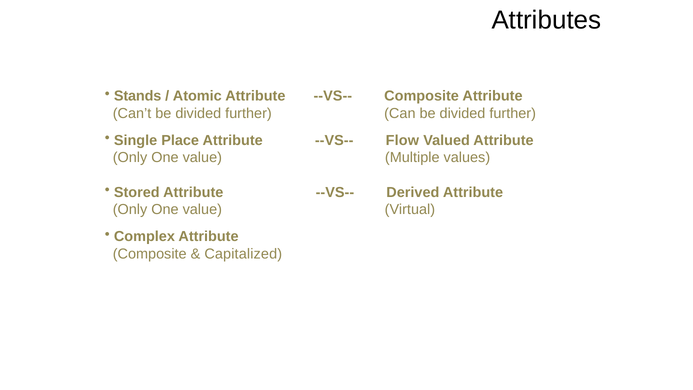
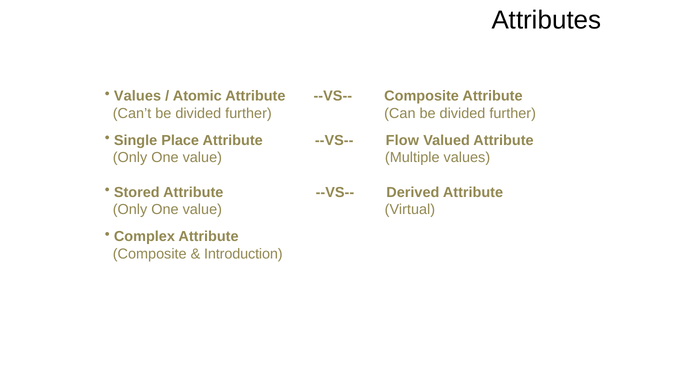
Stands: Stands -> Values (138, 96)
Capitalized: Capitalized -> Introduction (243, 254)
